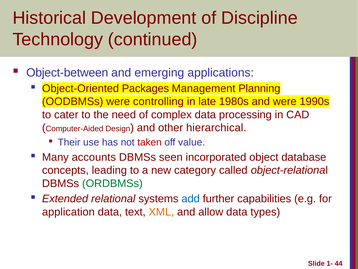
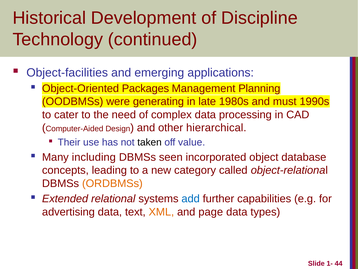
Object-between: Object-between -> Object-facilities (67, 72)
controlling: controlling -> generating (158, 101)
and were: were -> must (285, 101)
taken colour: red -> black (150, 142)
accounts: accounts -> including (94, 157)
ORDBMSs colour: green -> orange (112, 183)
application: application -> advertising (68, 212)
allow: allow -> page (211, 212)
